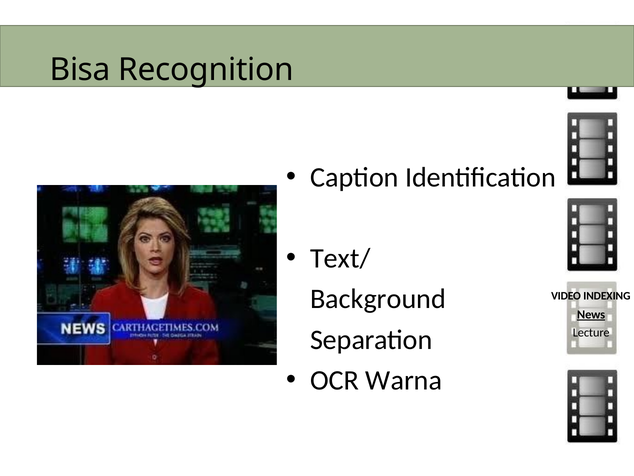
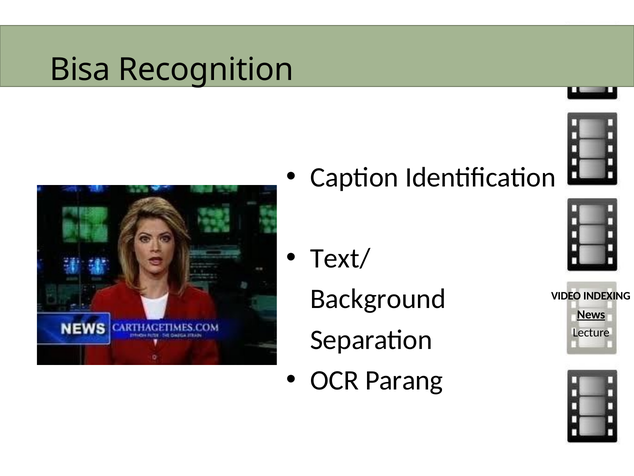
Warna: Warna -> Parang (404, 380)
